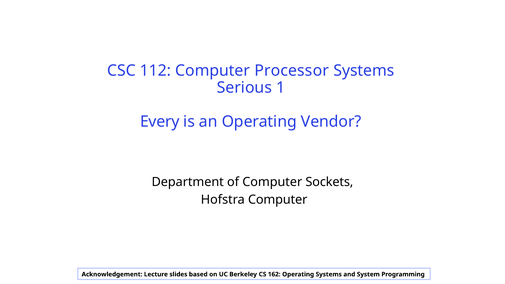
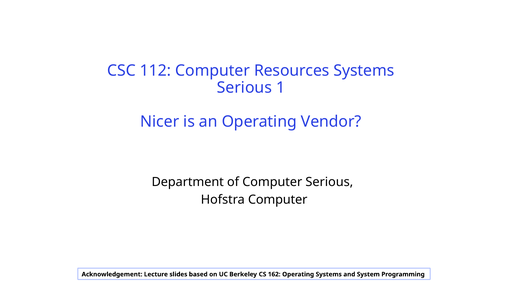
Processor: Processor -> Resources (292, 71)
Every: Every -> Nicer (160, 122)
Computer Sockets: Sockets -> Serious (329, 182)
